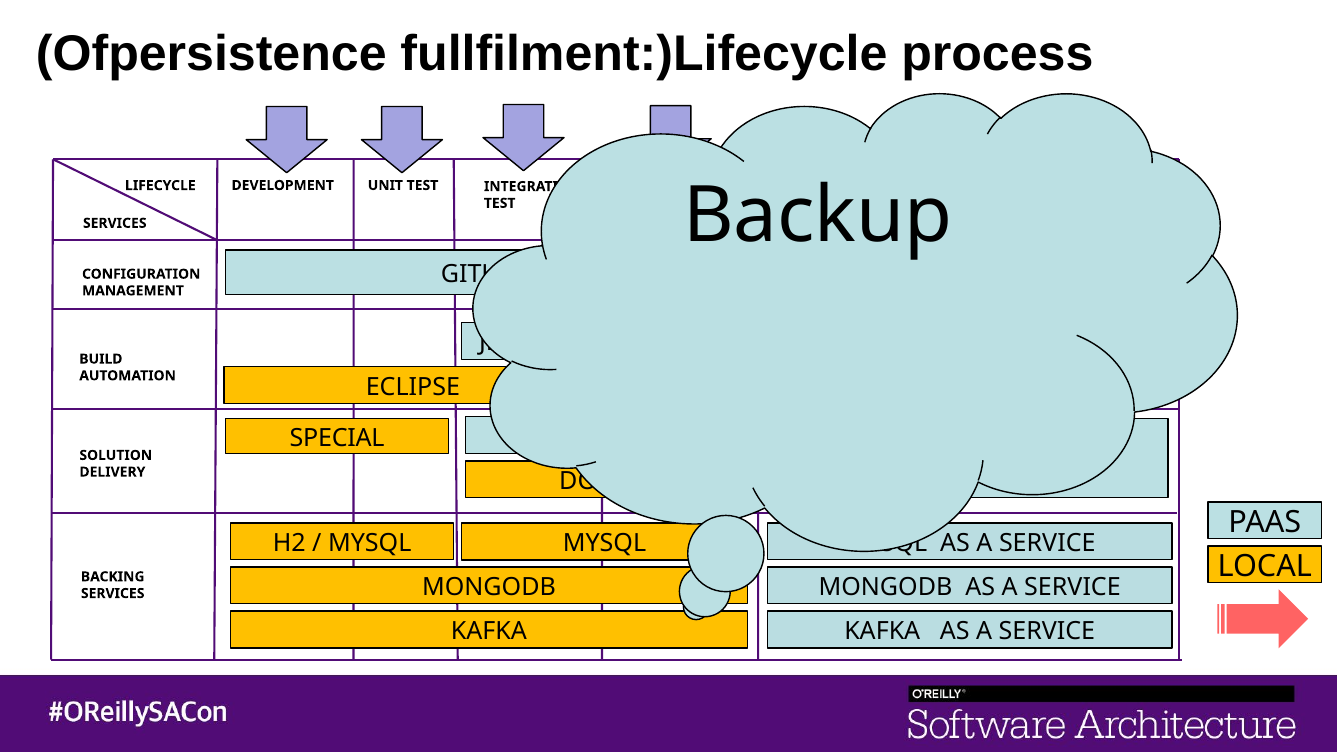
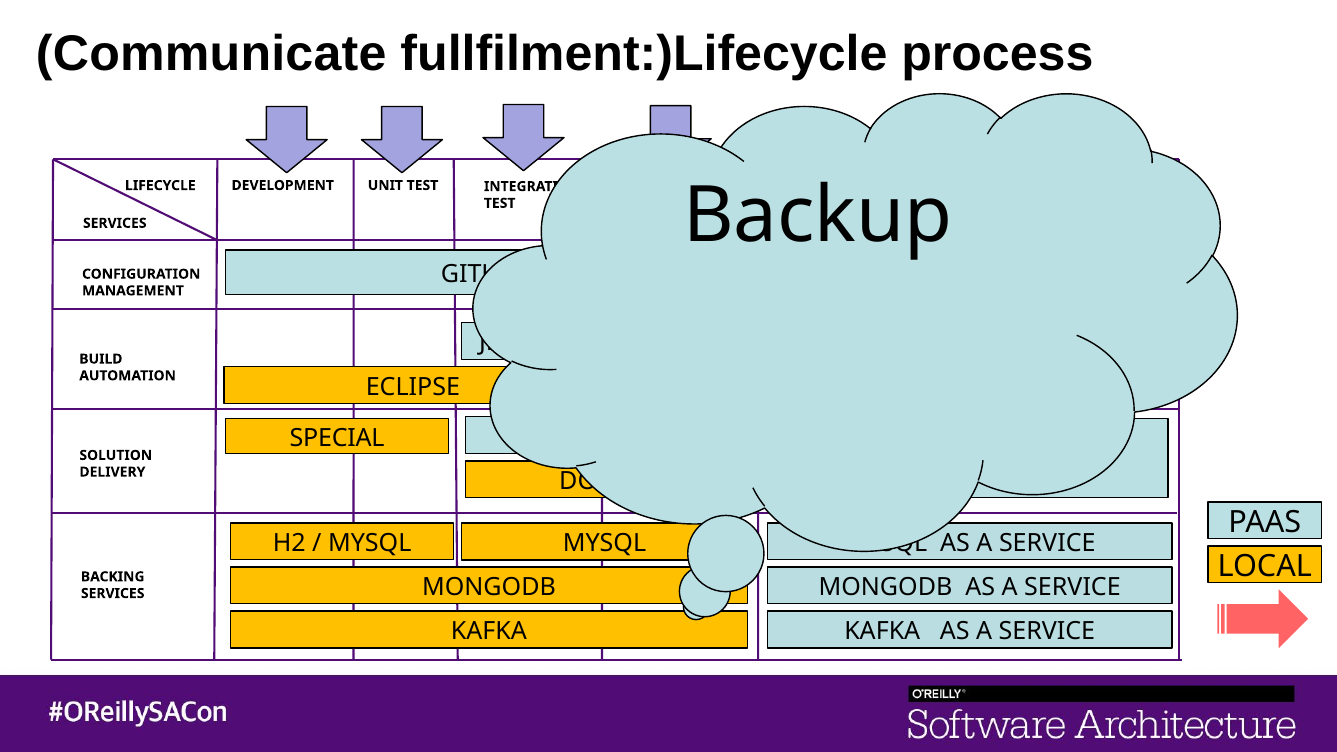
Ofpersistence: Ofpersistence -> Communicate (211, 54)
